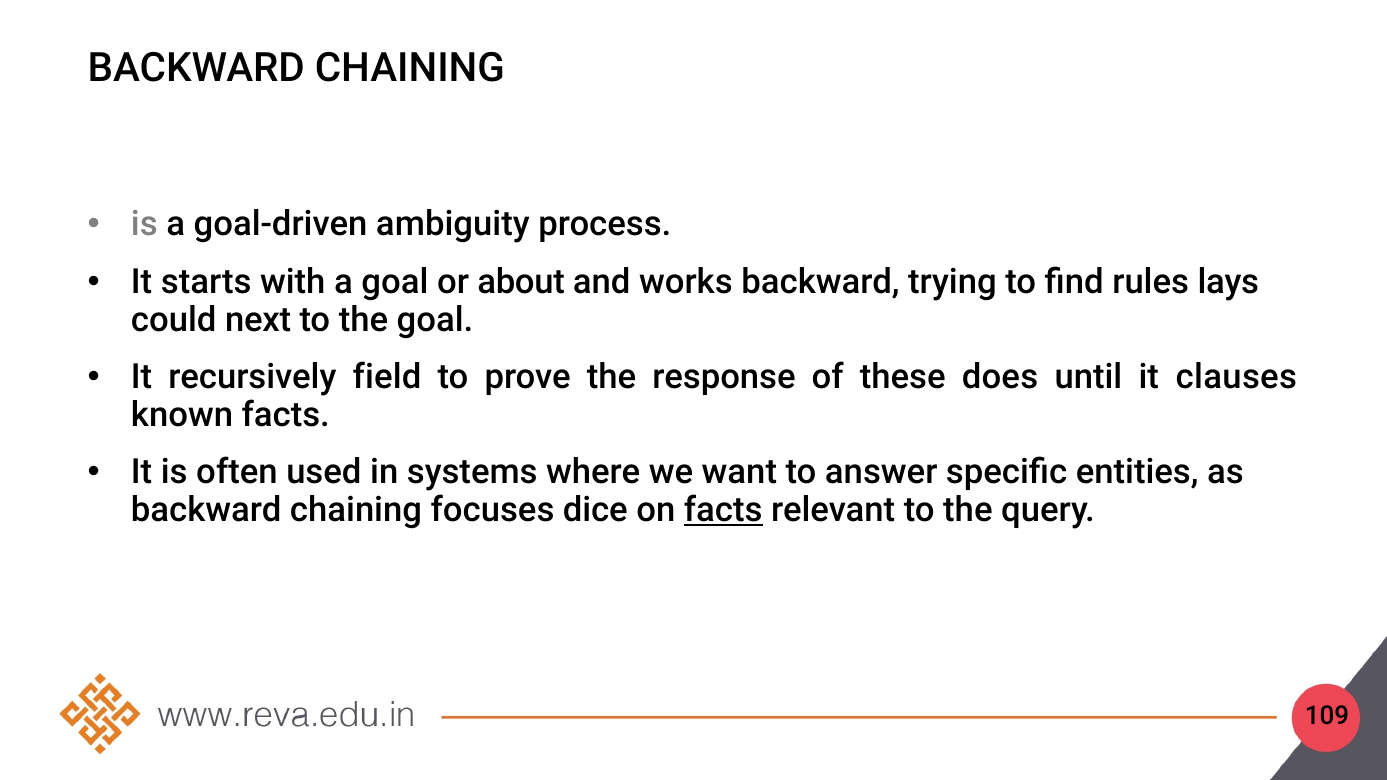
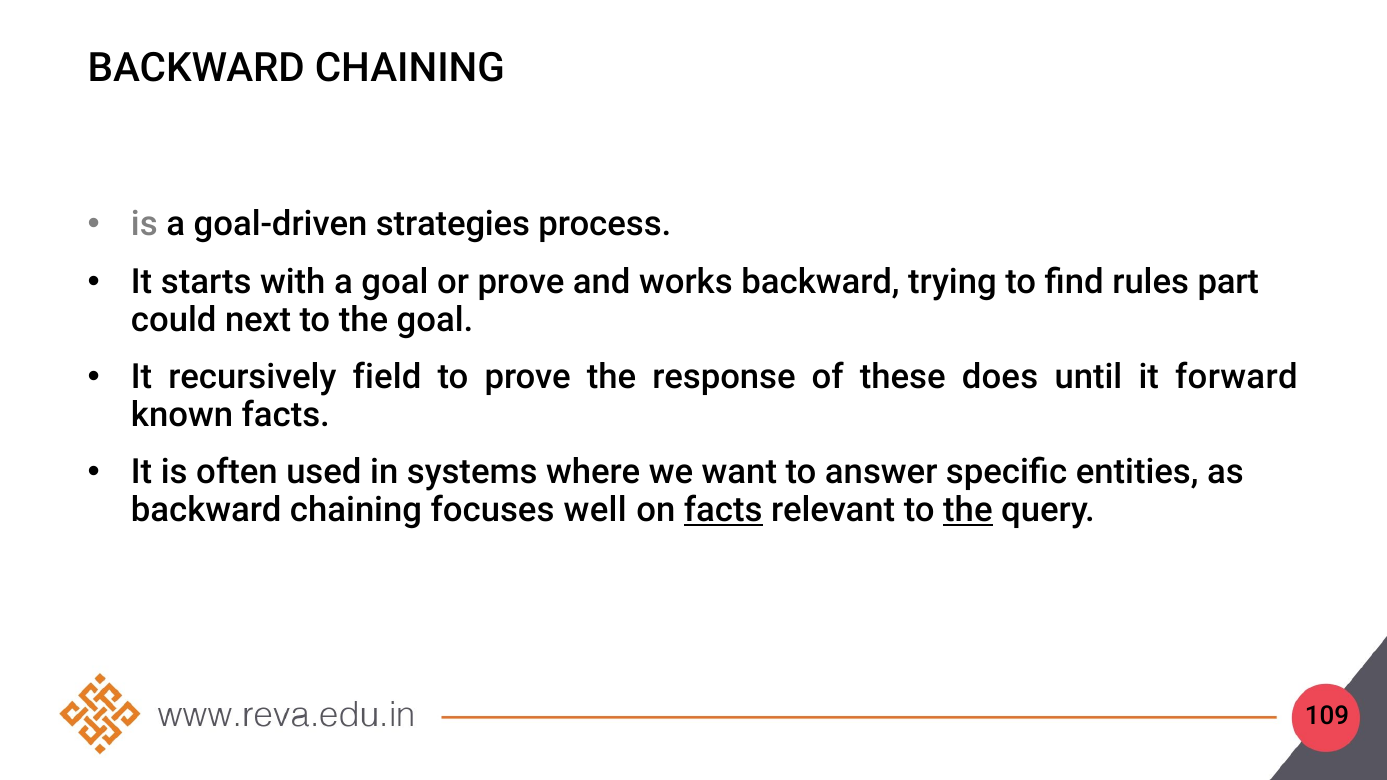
ambiguity: ambiguity -> strategies (453, 225)
or about: about -> prove (521, 282)
lays: lays -> part (1228, 282)
clauses: clauses -> forward (1236, 377)
dice: dice -> well (595, 510)
the underline: none -> present (968, 510)
